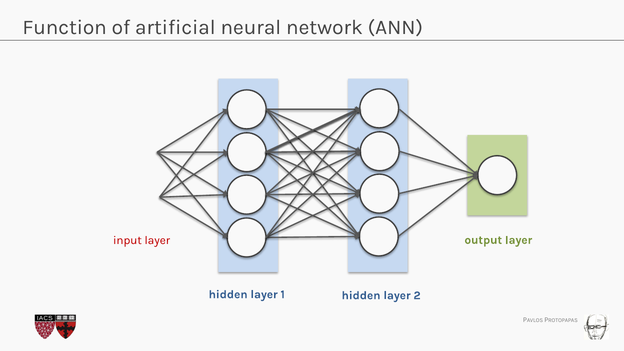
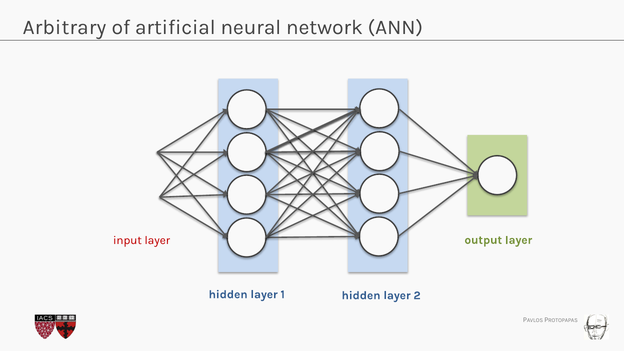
Function: Function -> Arbitrary (64, 27)
